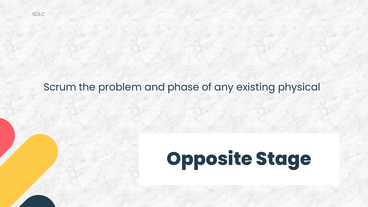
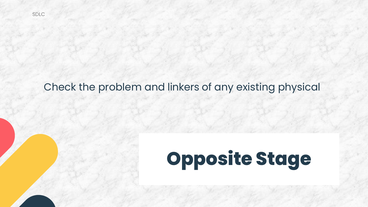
Scrum: Scrum -> Check (60, 87)
phase: phase -> linkers (183, 87)
